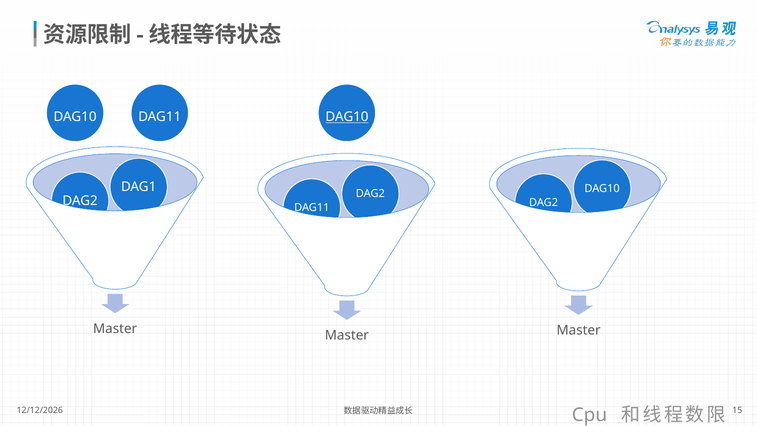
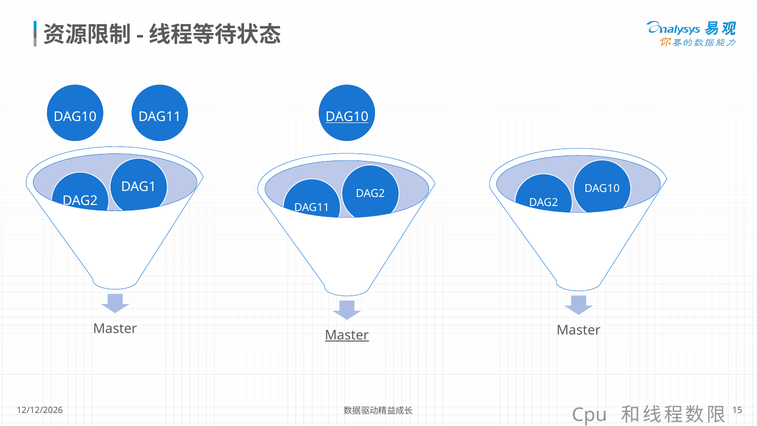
Master underline: none -> present (347, 335)
